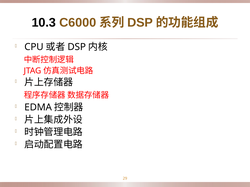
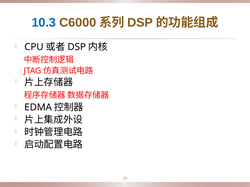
10.3 colour: black -> blue (44, 23)
